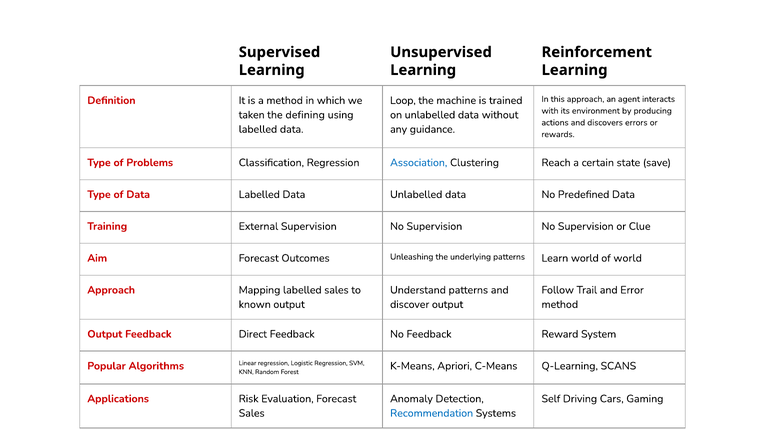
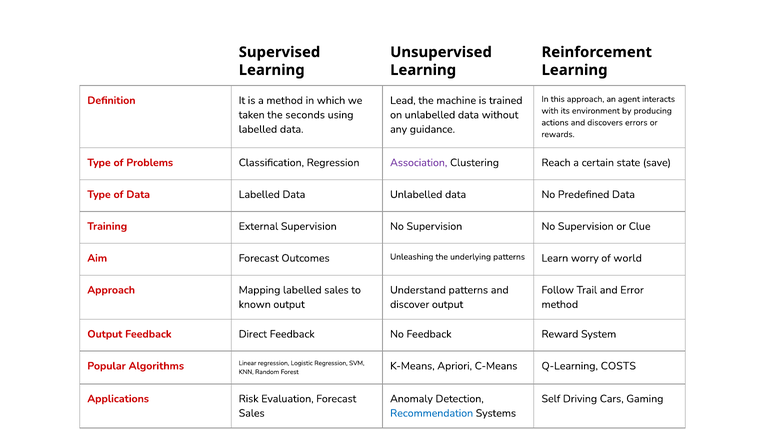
Loop: Loop -> Lead (403, 100)
defining: defining -> seconds (305, 115)
Association colour: blue -> purple (419, 163)
Learn world: world -> worry (585, 258)
SCANS: SCANS -> COSTS (618, 366)
